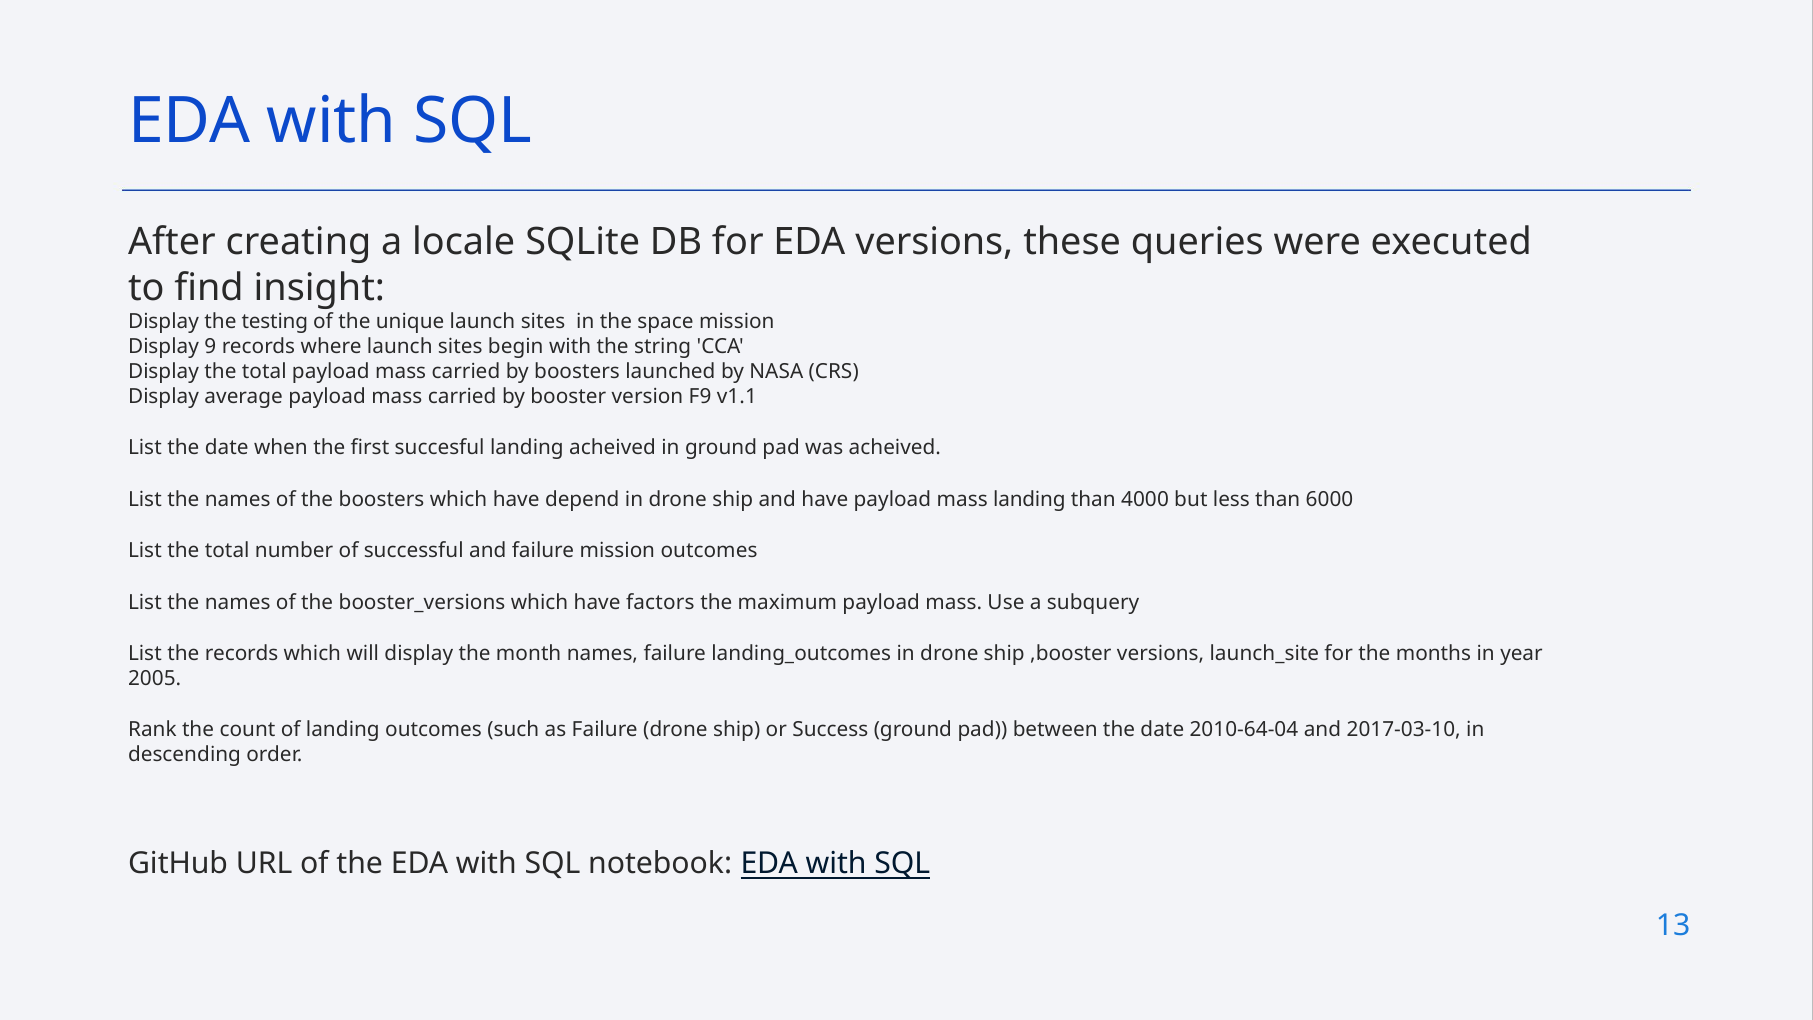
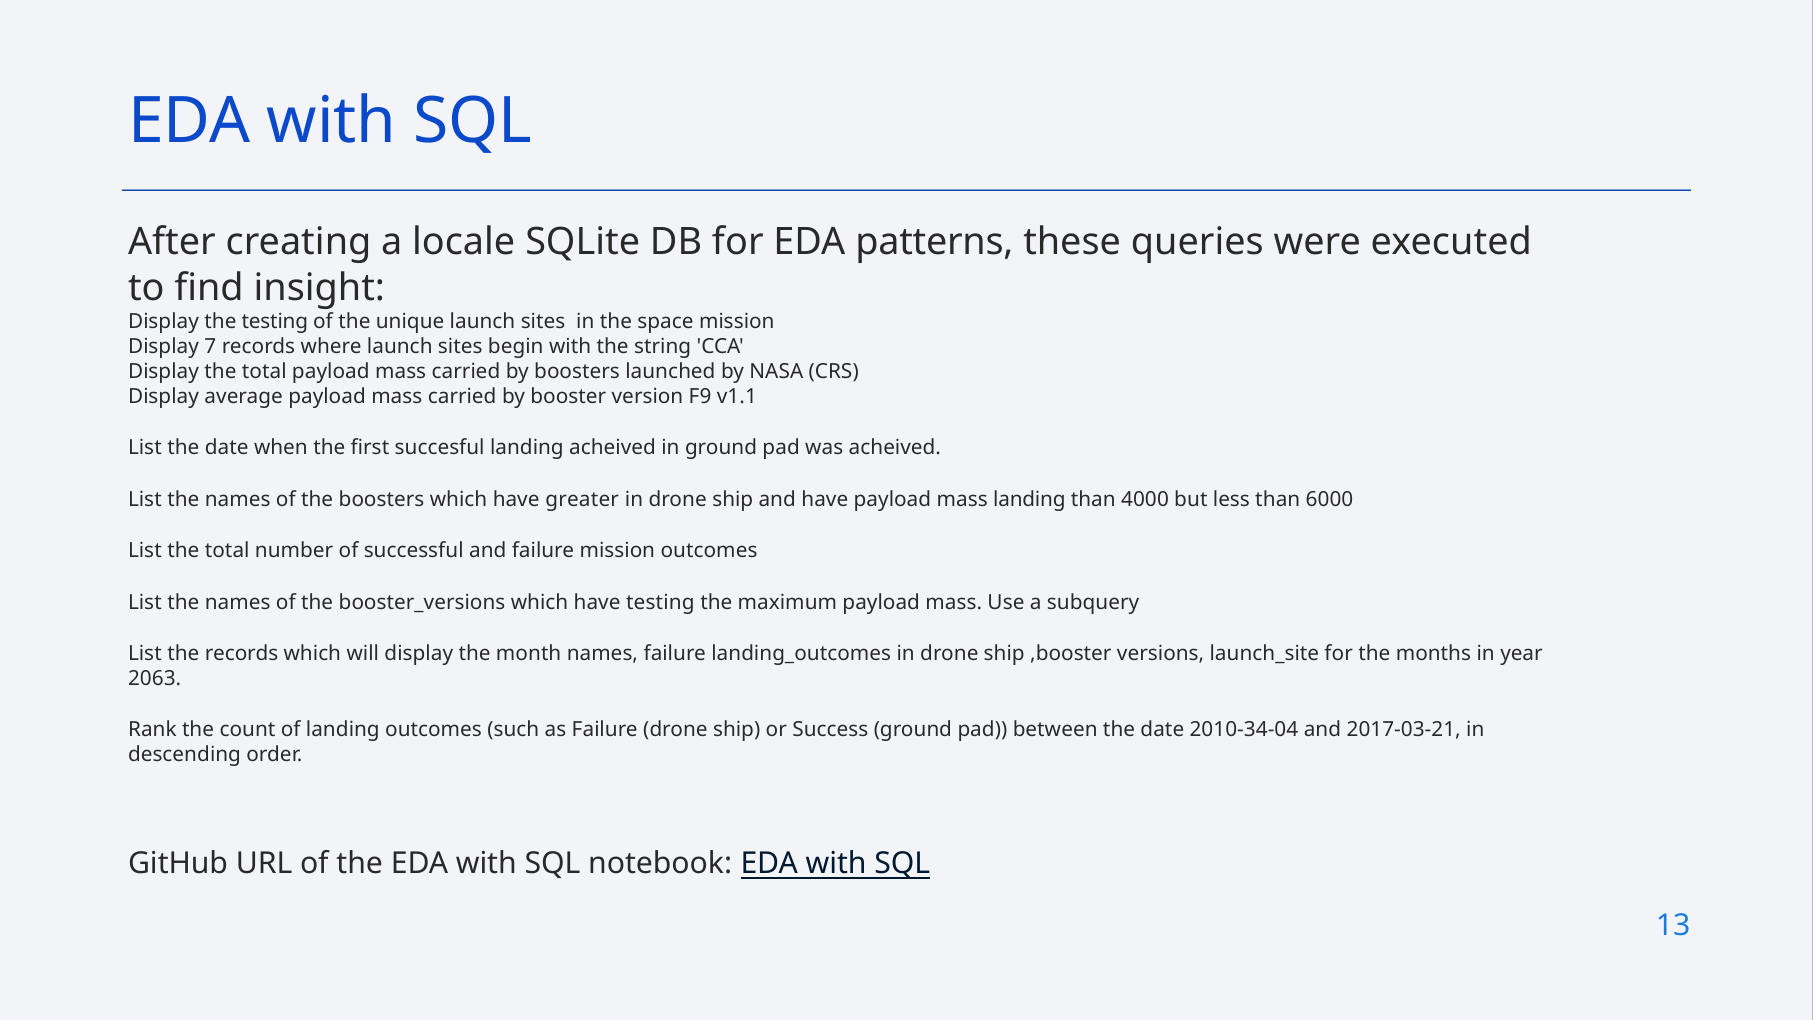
EDA versions: versions -> patterns (934, 242)
9: 9 -> 7 (210, 347)
depend: depend -> greater (582, 499)
have factors: factors -> testing (660, 602)
2005: 2005 -> 2063 (155, 678)
2010-64-04: 2010-64-04 -> 2010-34-04 (1244, 730)
2017-03-10: 2017-03-10 -> 2017-03-21 (1404, 730)
